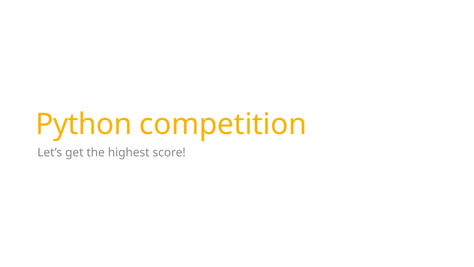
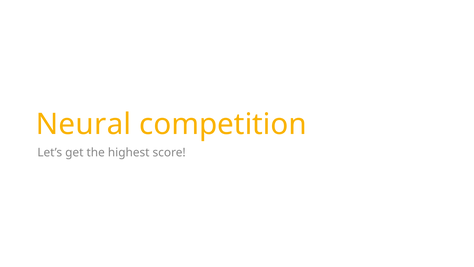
Python: Python -> Neural (84, 124)
